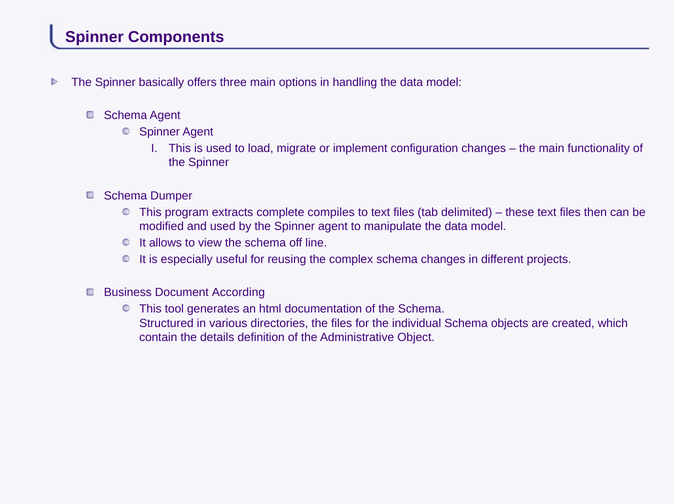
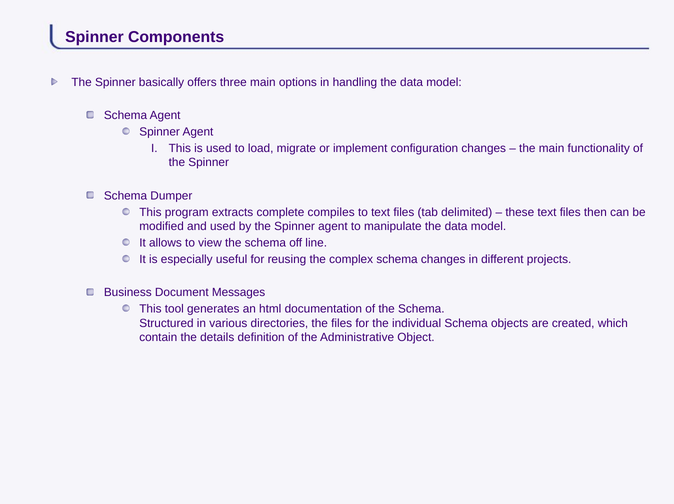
According: According -> Messages (239, 292)
